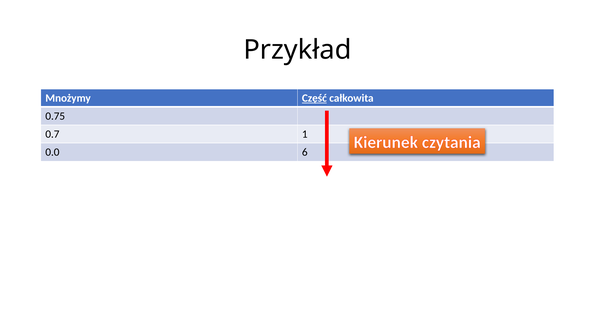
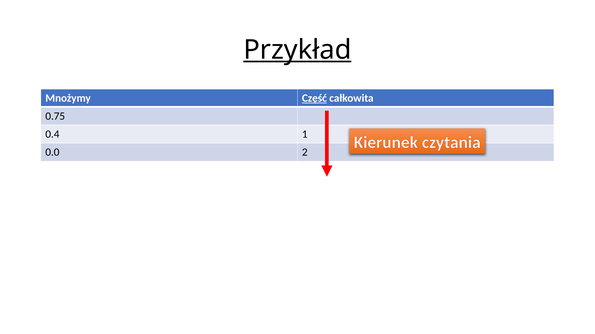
Przykład underline: none -> present (297, 50)
0.7: 0.7 -> 0.4 (52, 134)
6: 6 -> 2 (305, 153)
